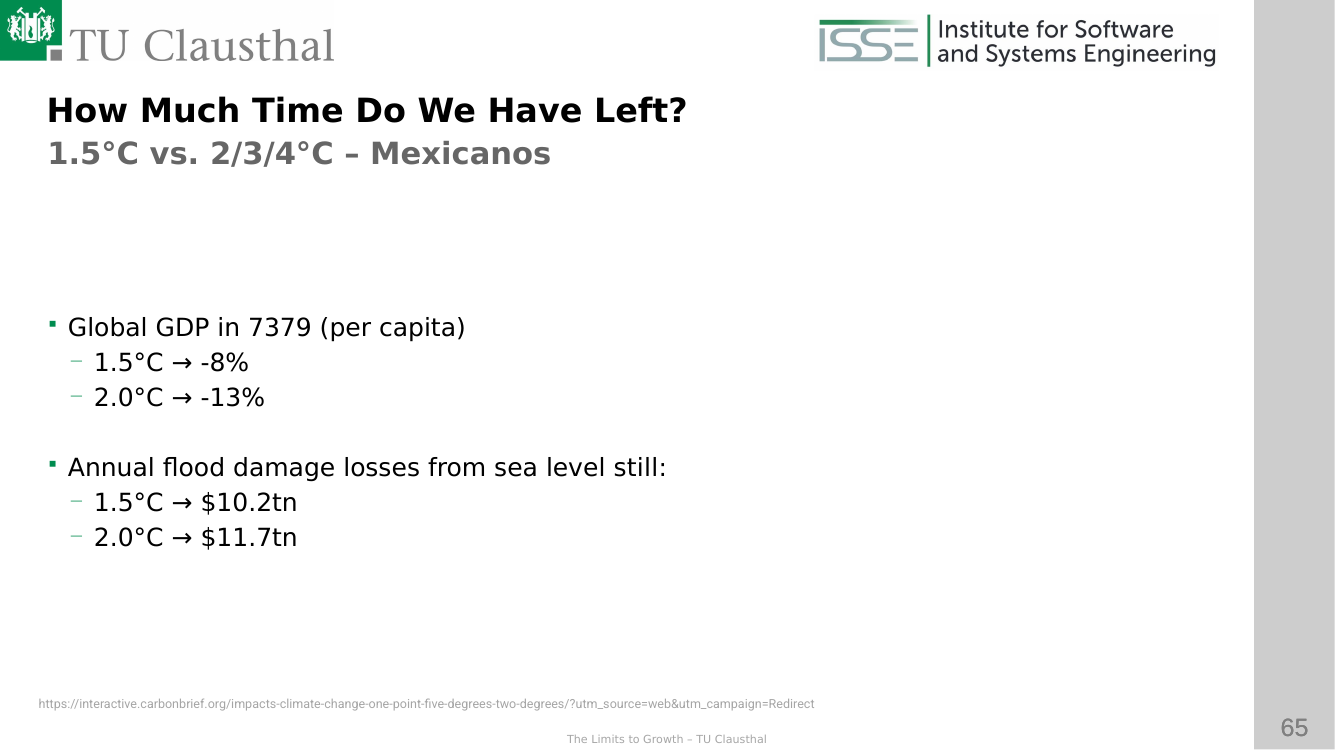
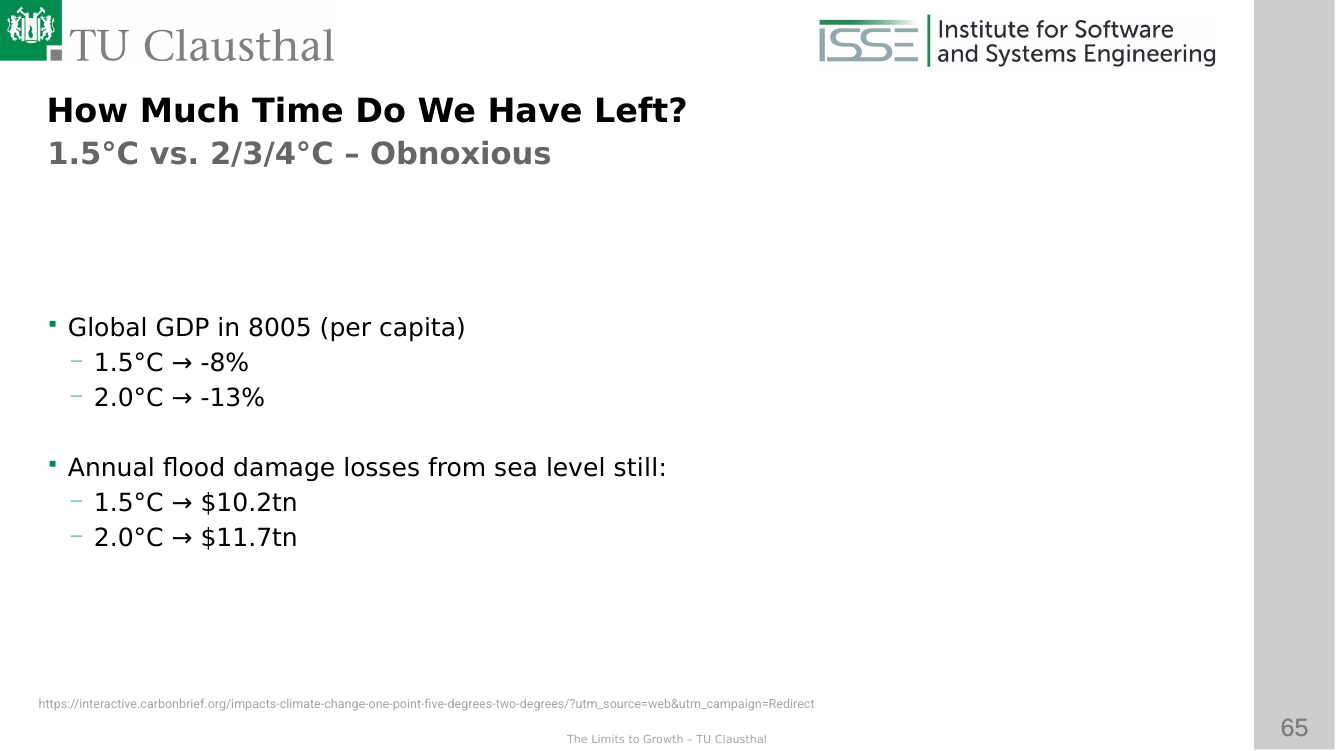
Mexicanos: Mexicanos -> Obnoxious (461, 155)
7379: 7379 -> 8005 (280, 328)
